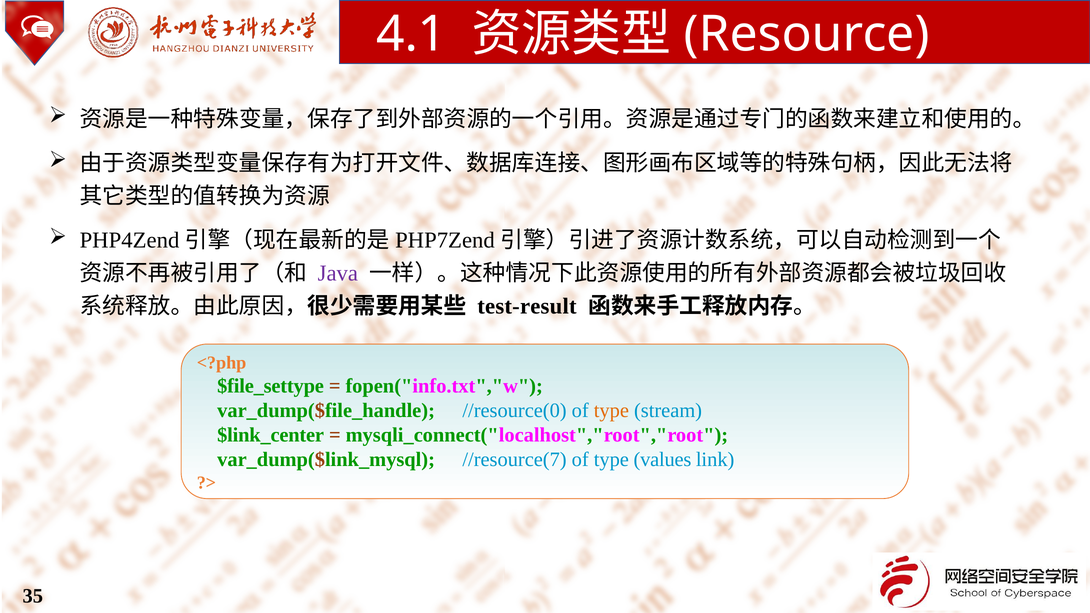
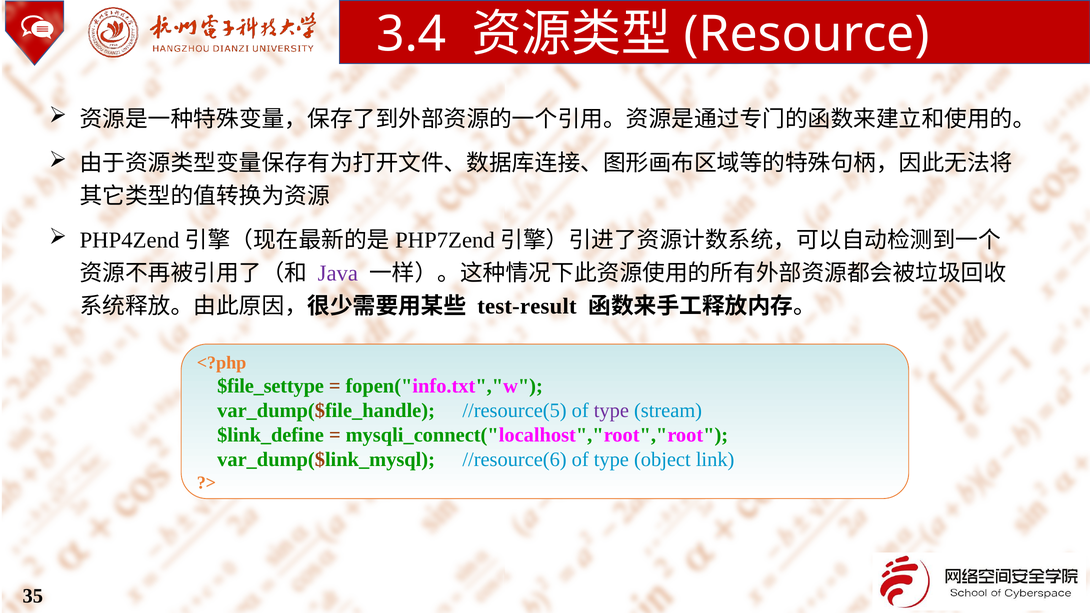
4.1: 4.1 -> 3.4 (411, 34)
//resource(0: //resource(0 -> //resource(5 (515, 411)
type colour: orange -> purple (611, 411)
$link_center: $link_center -> $link_define (271, 435)
//resource(7: //resource(7 -> //resource(6 (515, 460)
values: values -> object (662, 460)
